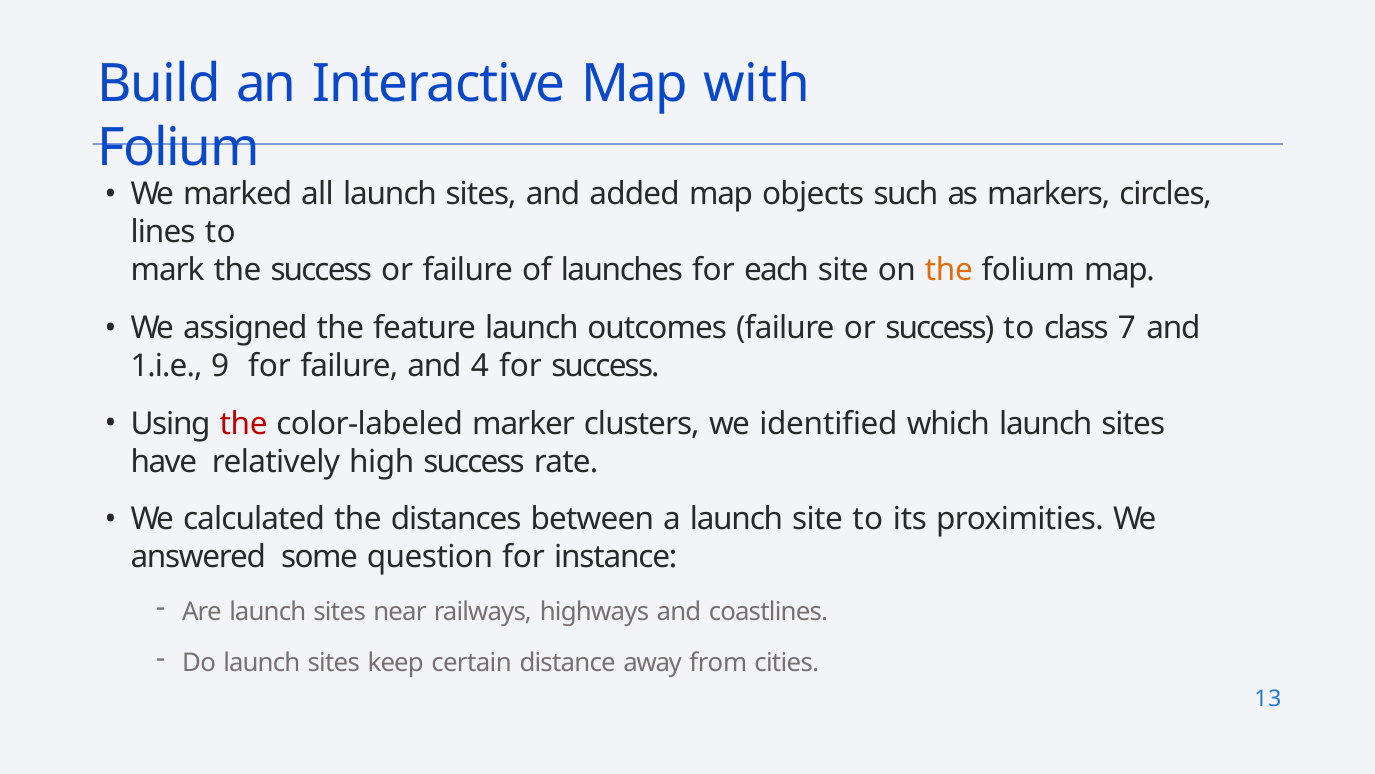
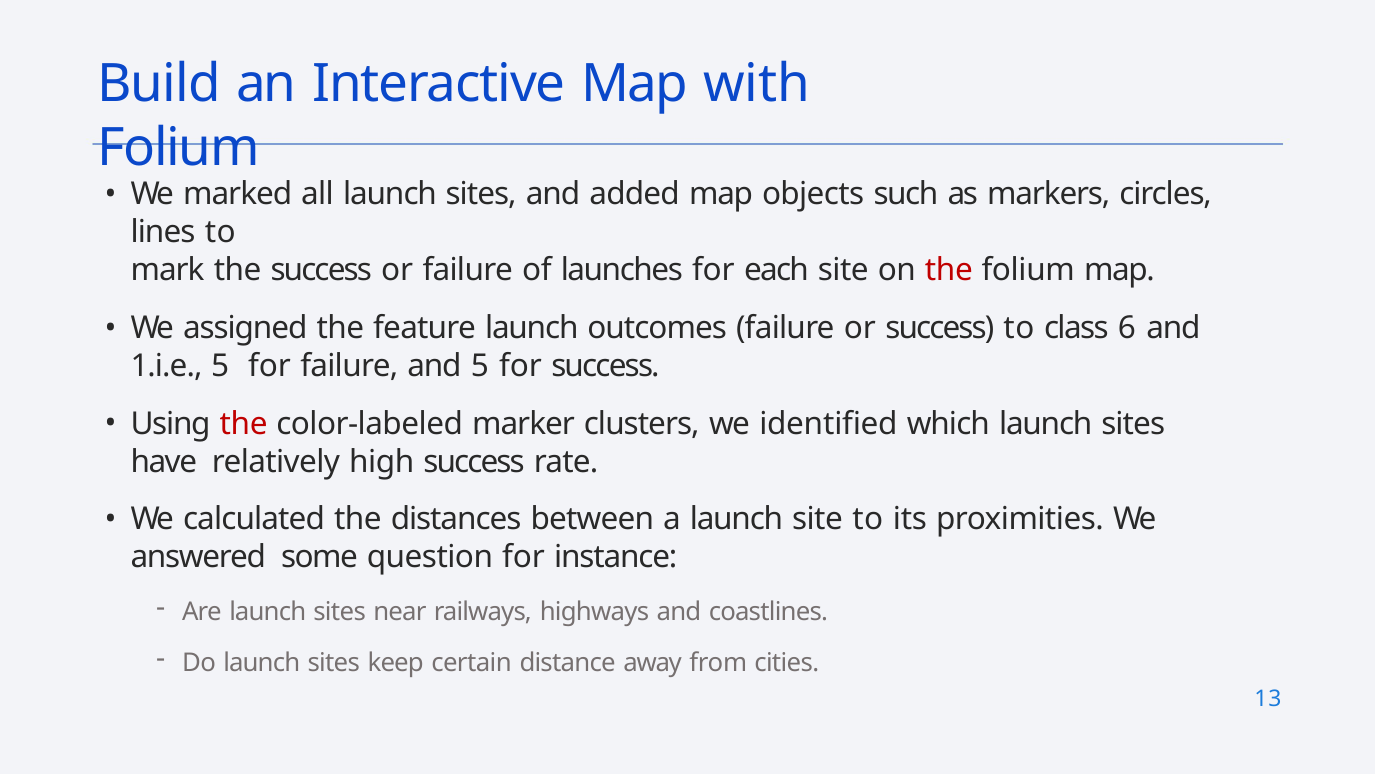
the colour: orange -> red (949, 270)
7: 7 -> 6 (1127, 328)
1.i.e 9: 9 -> 5 (220, 366)
and 4: 4 -> 5 (480, 366)
